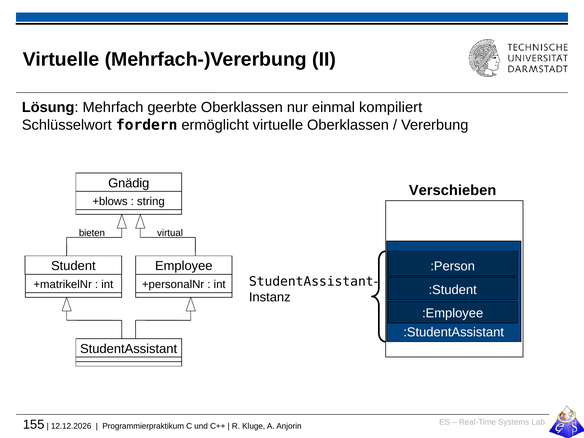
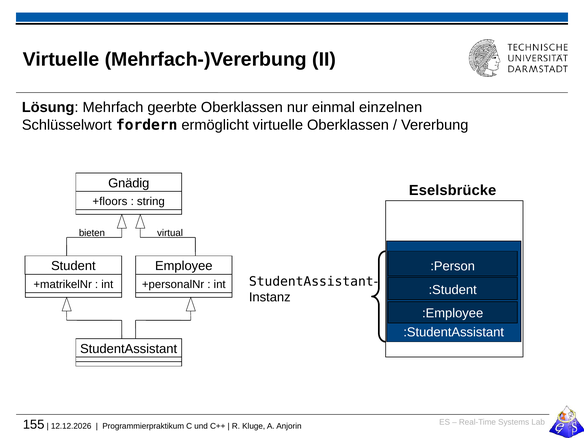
kompiliert: kompiliert -> einzelnen (391, 107)
Verschieben: Verschieben -> Eselsbrücke (453, 190)
+blows: +blows -> +floors (110, 201)
